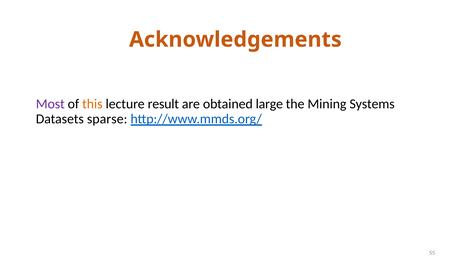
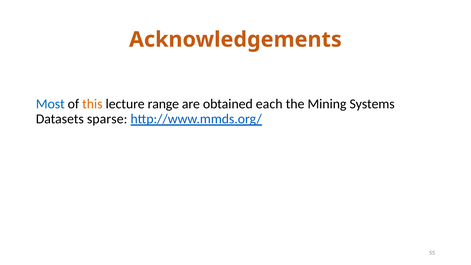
Most colour: purple -> blue (50, 104)
result: result -> range (163, 104)
large: large -> each (269, 104)
